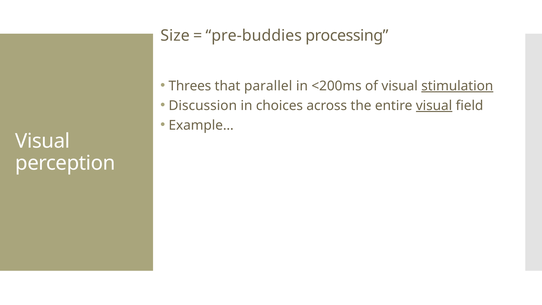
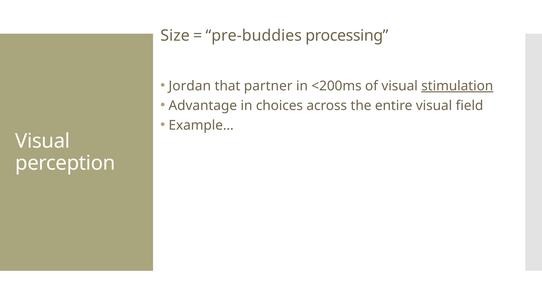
Threes: Threes -> Jordan (190, 86)
parallel: parallel -> partner (268, 86)
Discussion: Discussion -> Advantage (203, 106)
visual underline: present -> none (434, 106)
